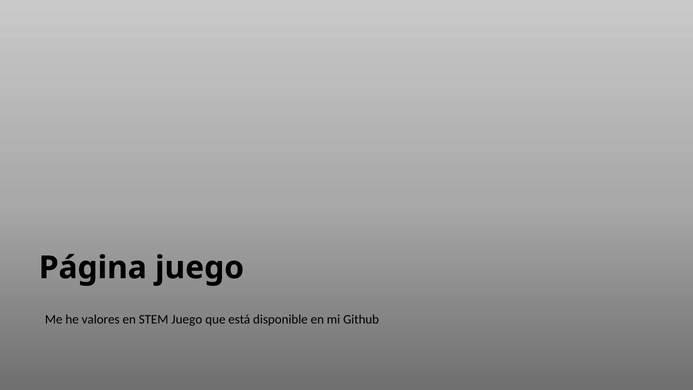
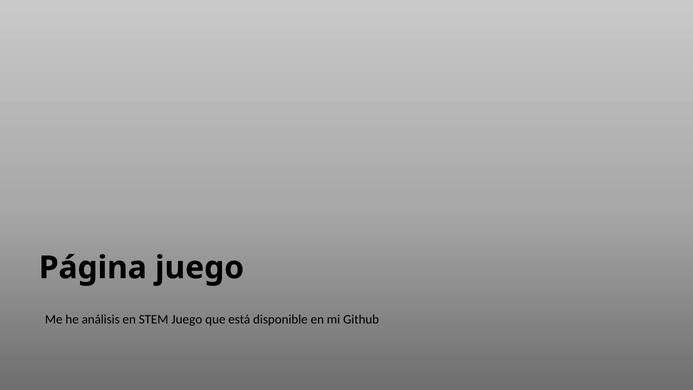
valores: valores -> análisis (101, 319)
